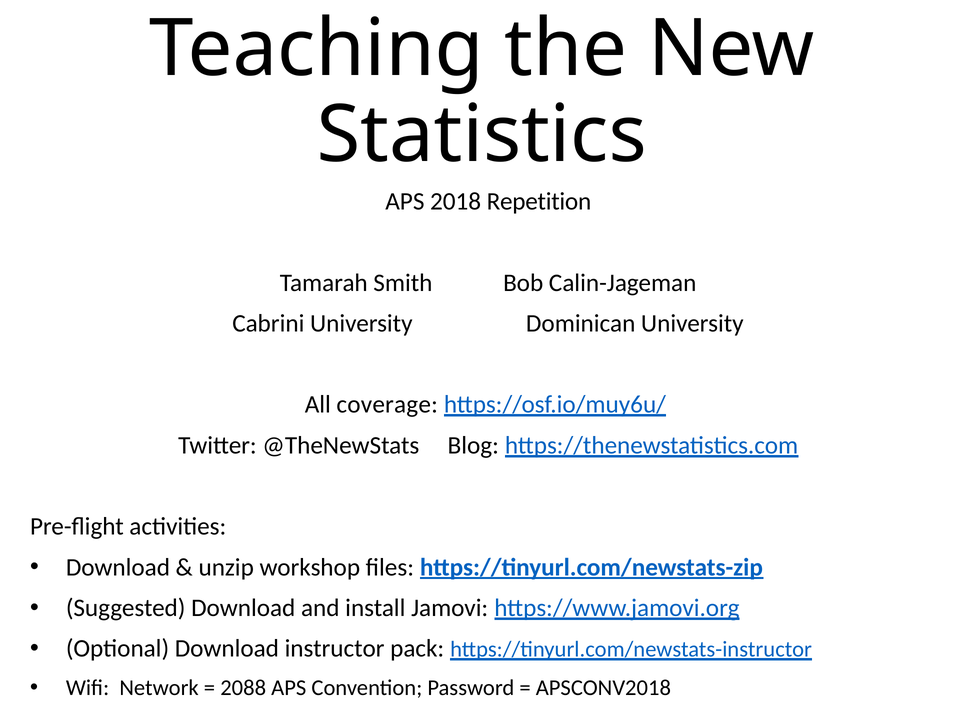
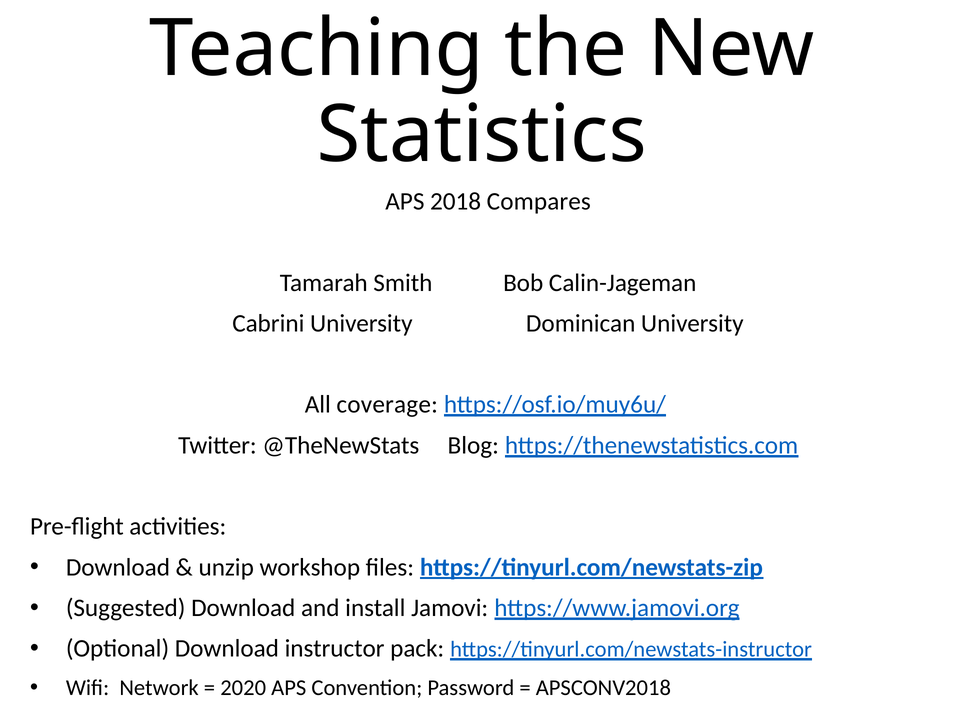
Repetition: Repetition -> Compares (539, 202)
2088: 2088 -> 2020 (243, 688)
